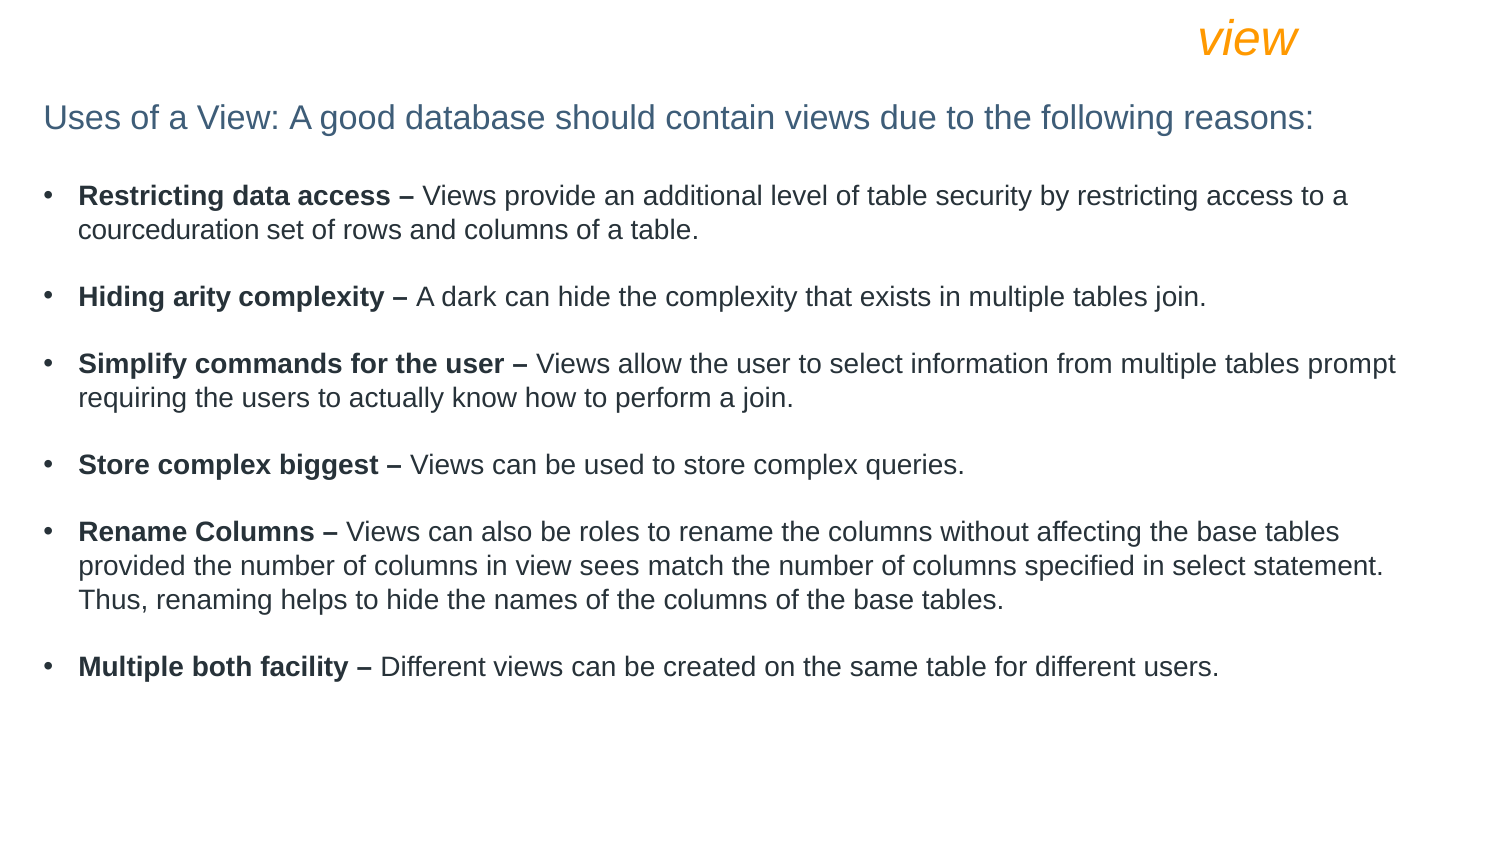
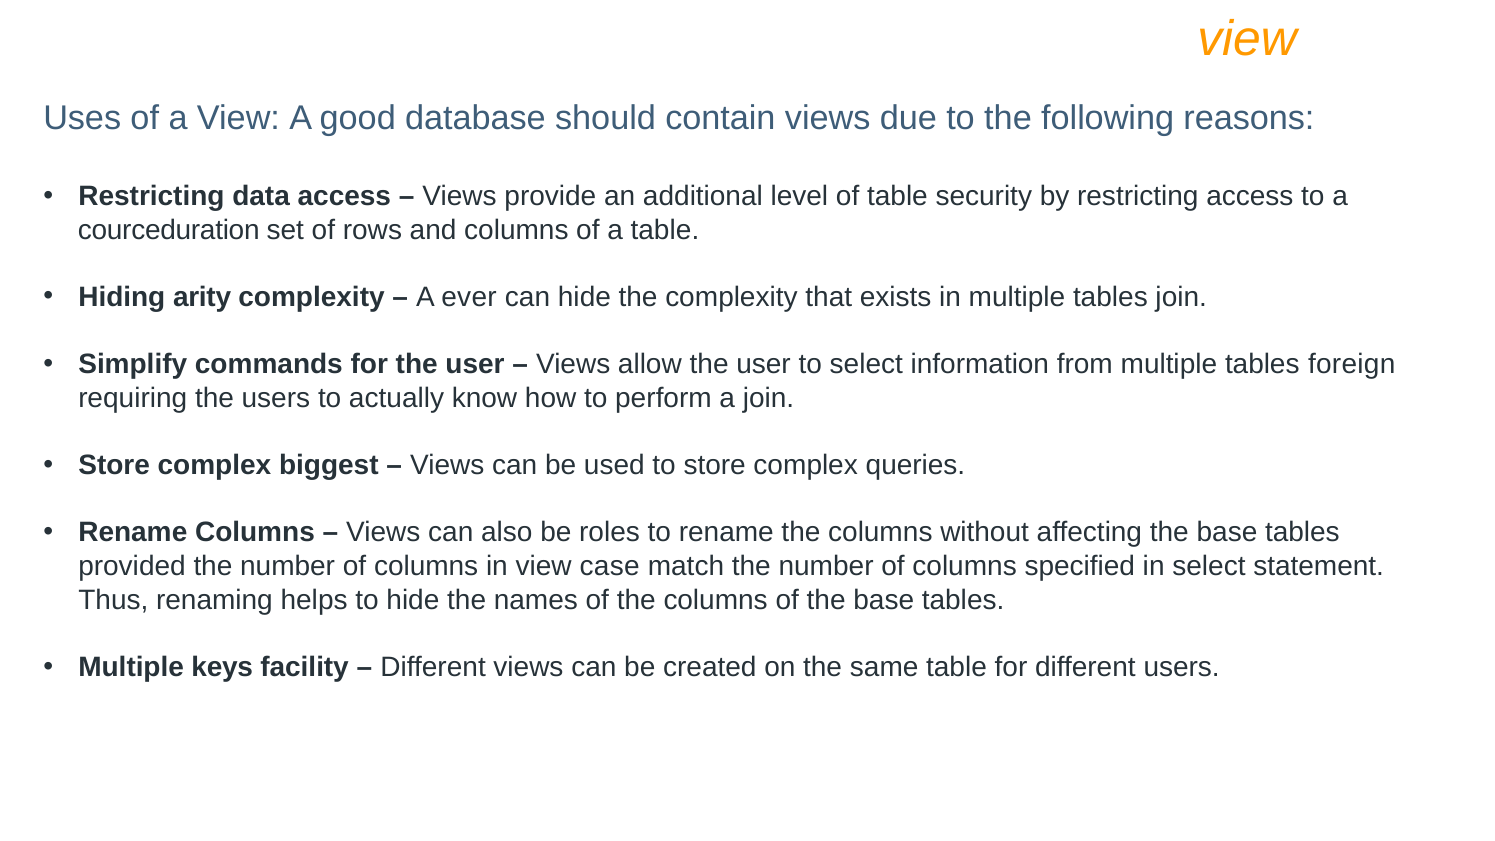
dark: dark -> ever (469, 297)
prompt: prompt -> foreign (1352, 364)
sees: sees -> case (610, 566)
both: both -> keys (222, 667)
